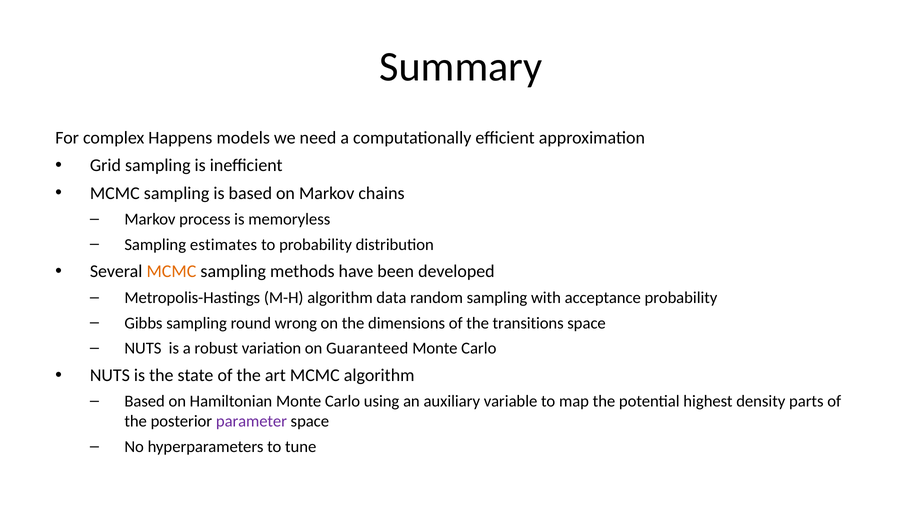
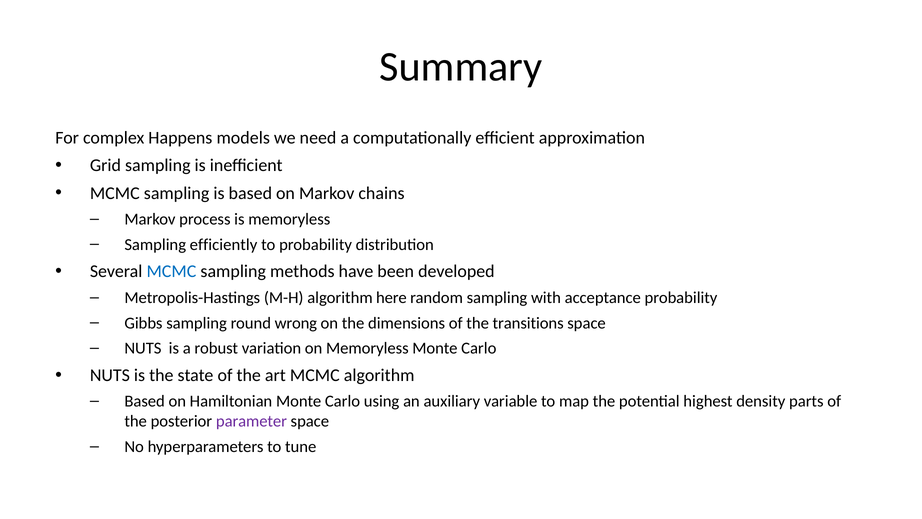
estimates: estimates -> efficiently (224, 244)
MCMC colour: orange -> blue (171, 271)
data: data -> here (391, 297)
on Guaranteed: Guaranteed -> Memoryless (367, 348)
